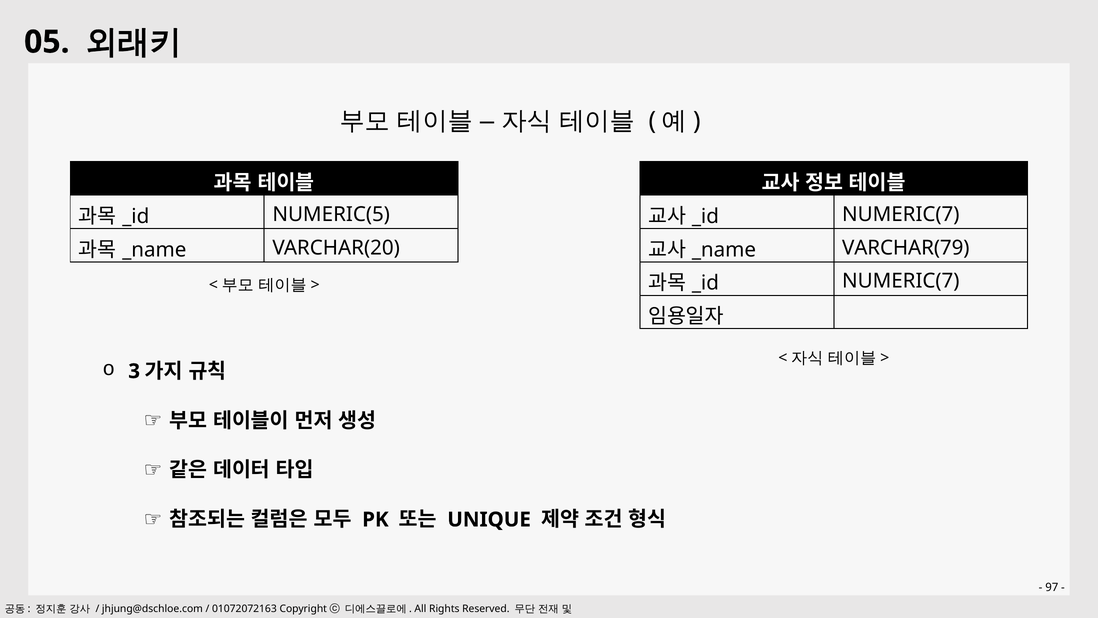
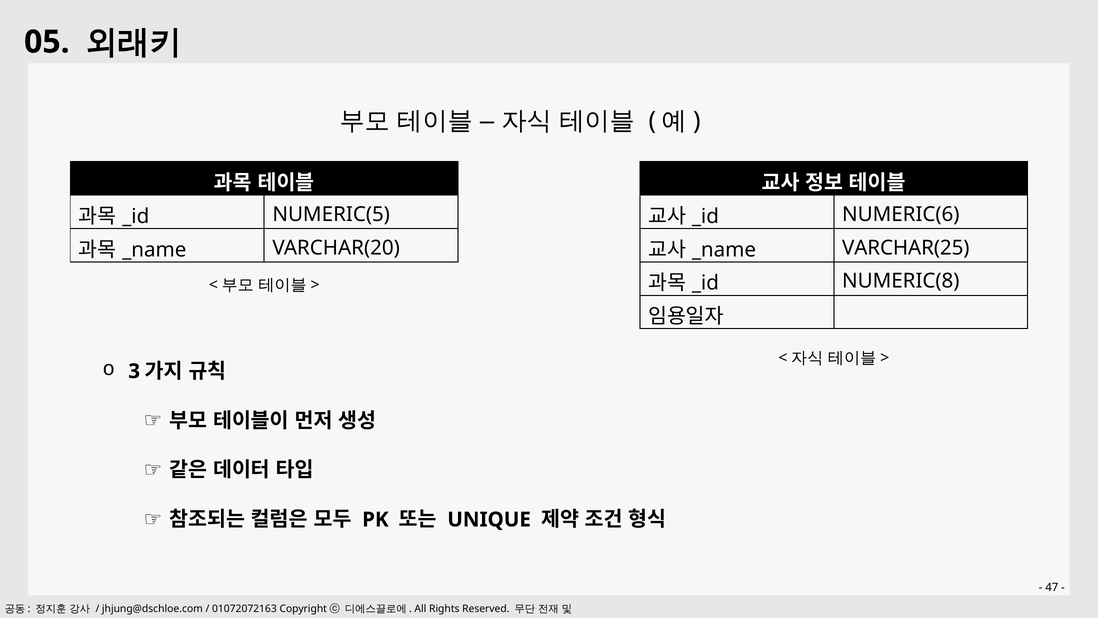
NUMERIC(7: NUMERIC(7 -> NUMERIC(6 (901, 214)
VARCHAR(79: VARCHAR(79 -> VARCHAR(25 (906, 248)
NUMERIC(7: NUMERIC(7 -> NUMERIC(8 (901, 281)
97: 97 -> 47 (1052, 587)
